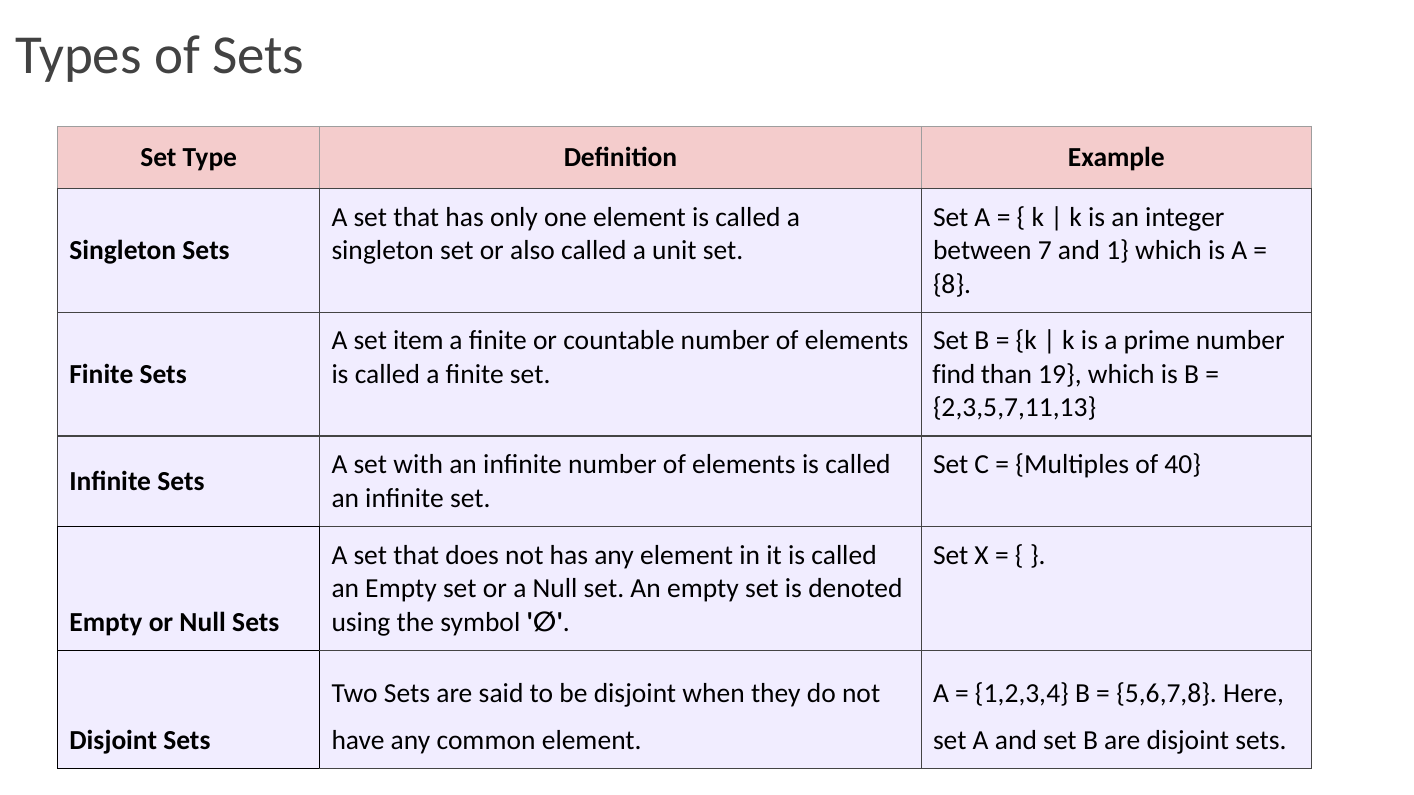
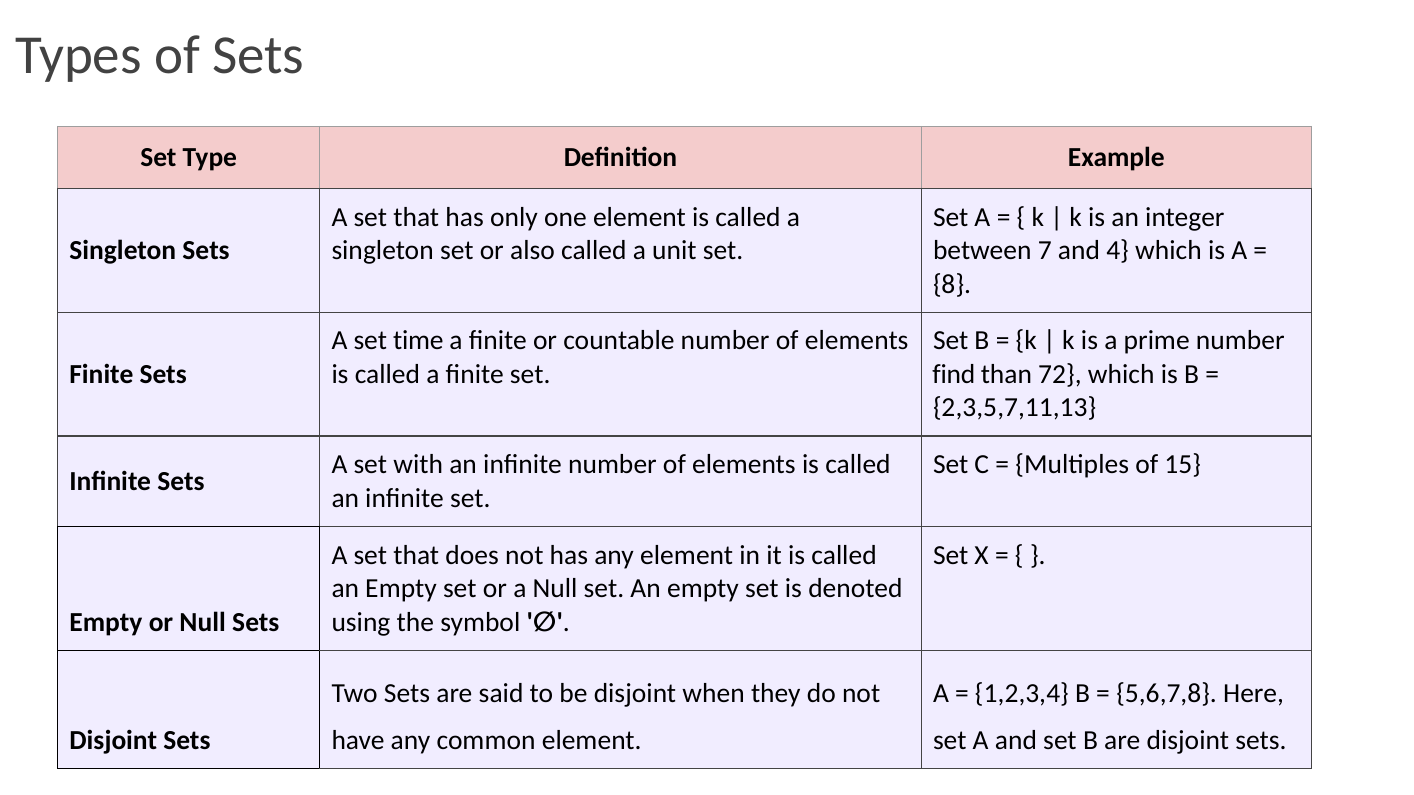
1: 1 -> 4 (1118, 251)
item: item -> time (418, 341)
19: 19 -> 72 (1060, 375)
40: 40 -> 15 (1183, 465)
